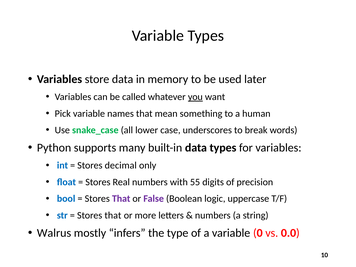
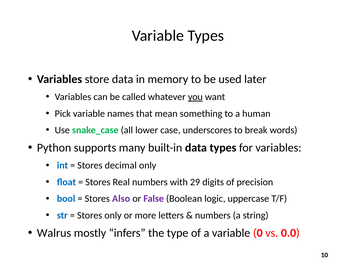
55: 55 -> 29 (195, 182)
That: That -> Also (121, 199)
that: that -> only (113, 215)
